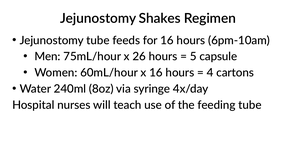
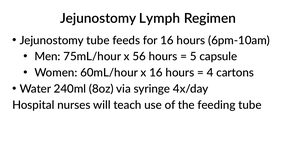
Shakes: Shakes -> Lymph (160, 18)
26: 26 -> 56 (139, 57)
